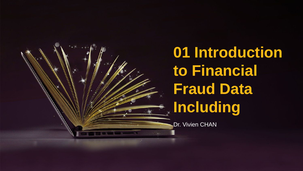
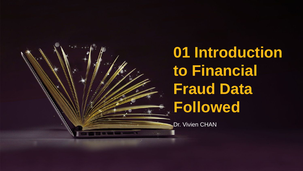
Including: Including -> Followed (207, 107)
